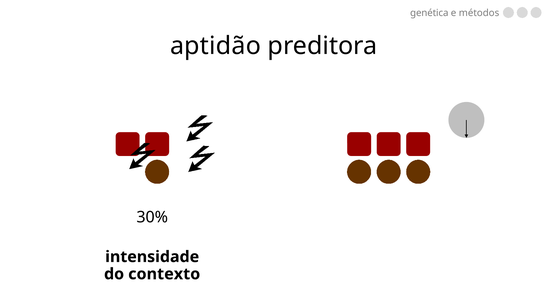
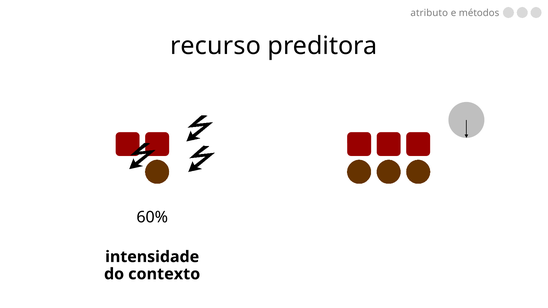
genética: genética -> atributo (429, 13)
aptidão: aptidão -> recurso (215, 46)
30%: 30% -> 60% (152, 217)
